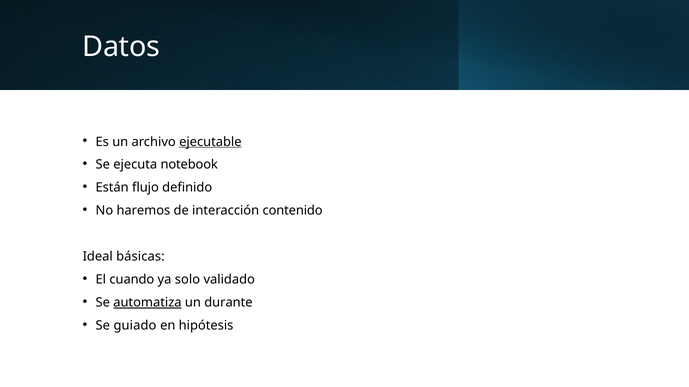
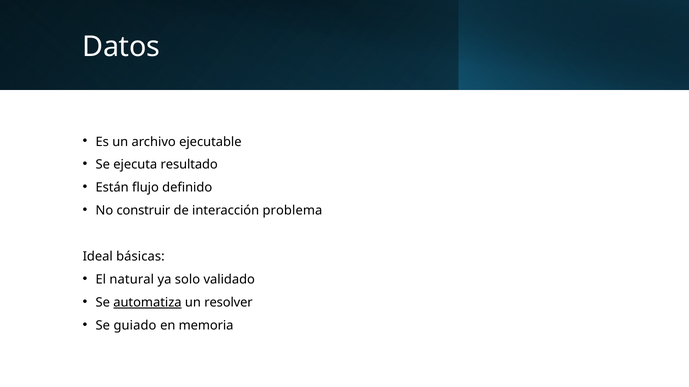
ejecutable underline: present -> none (210, 142)
notebook: notebook -> resultado (189, 165)
haremos: haremos -> construir (143, 211)
contenido: contenido -> problema (292, 211)
cuando: cuando -> natural (132, 280)
durante: durante -> resolver (229, 303)
hipótesis: hipótesis -> memoria (206, 326)
